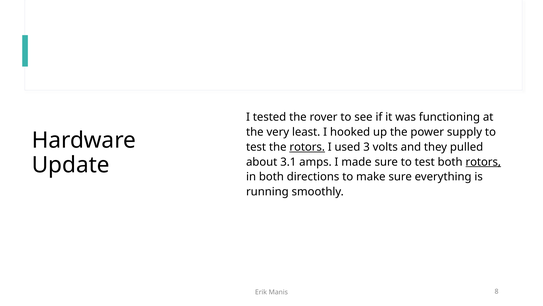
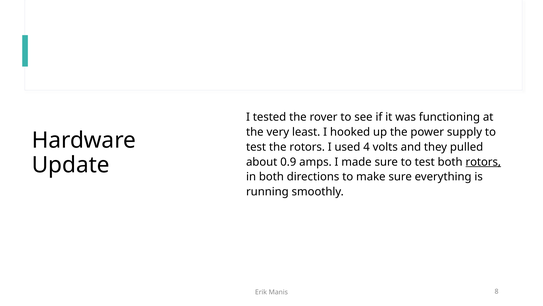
rotors underline: present -> none (307, 147)
3: 3 -> 4 (367, 147)
3.1: 3.1 -> 0.9 (288, 162)
